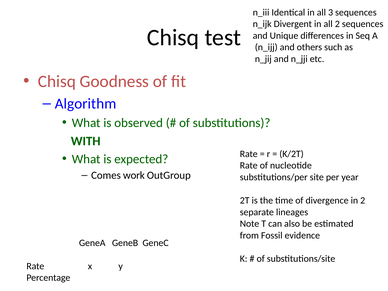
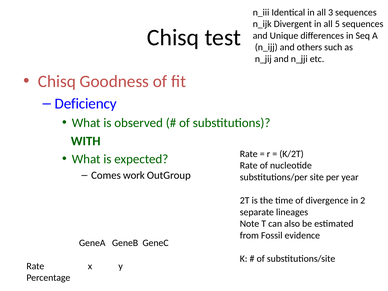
all 2: 2 -> 5 (337, 24)
Algorithm: Algorithm -> Deficiency (86, 104)
